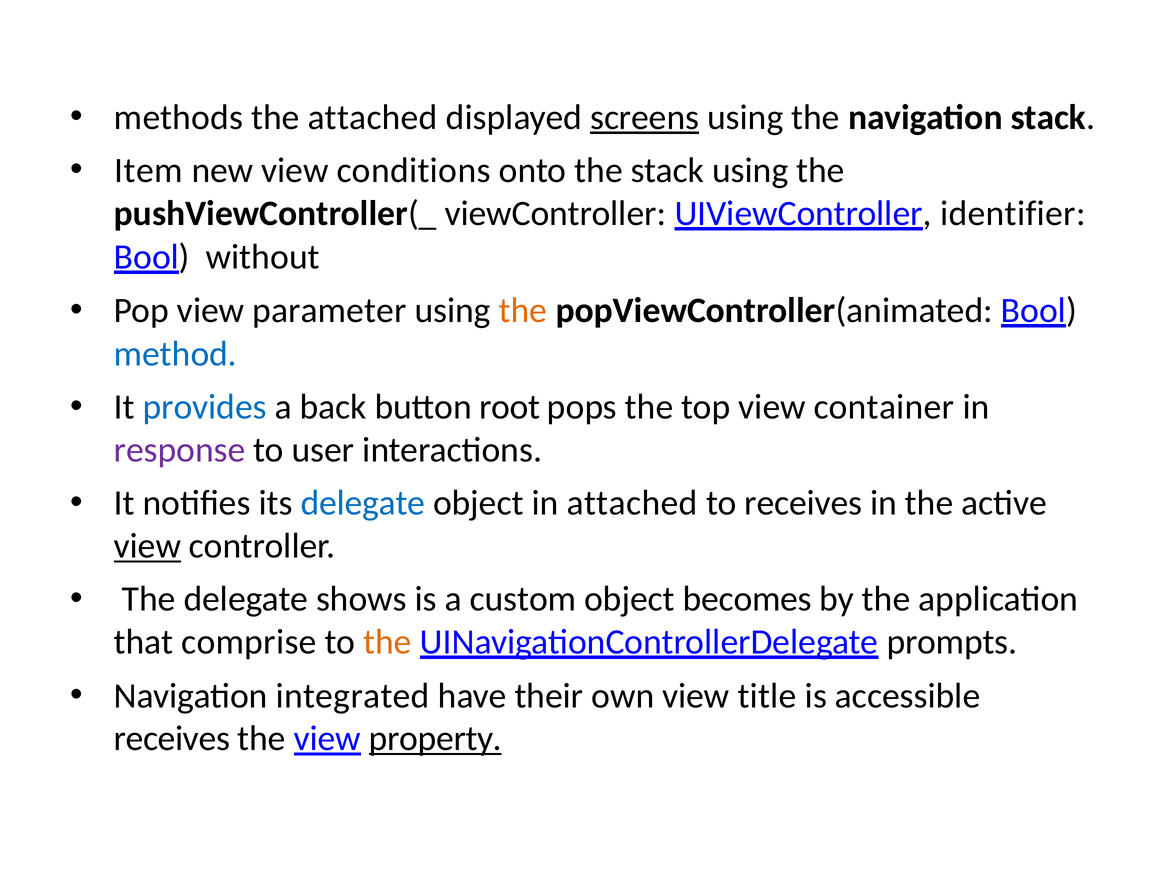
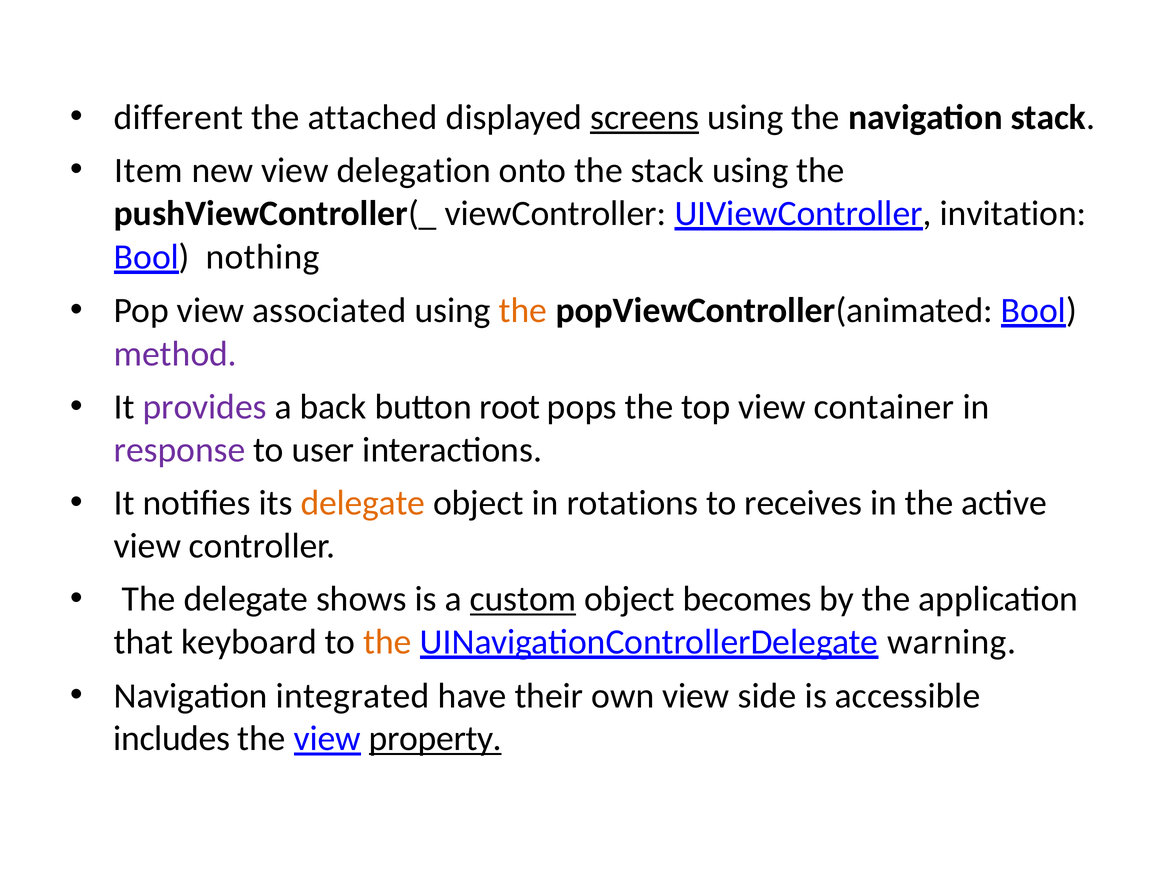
methods: methods -> different (178, 117)
conditions: conditions -> delegation (414, 171)
identifier: identifier -> invitation (1013, 213)
without: without -> nothing (263, 257)
parameter: parameter -> associated (329, 311)
method colour: blue -> purple (175, 354)
provides colour: blue -> purple (205, 407)
delegate colour: blue -> orange (363, 503)
in attached: attached -> rotations (632, 503)
view underline: present -> none (148, 546)
custom underline: none -> present (523, 599)
comprise: comprise -> keyboard (249, 642)
prompts: prompts -> warning (952, 642)
title: title -> side (767, 696)
receives: receives -> includes (172, 739)
